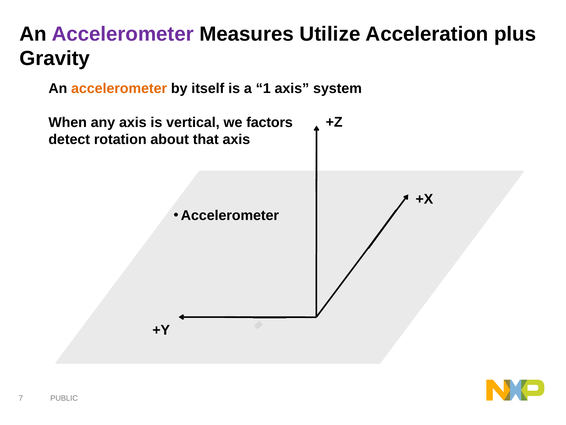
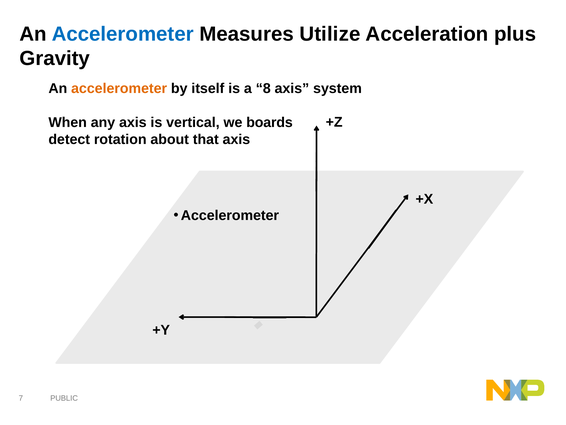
Accelerometer colour: purple -> blue (123, 34)
1: 1 -> 8 (263, 88)
factors: factors -> boards (270, 122)
